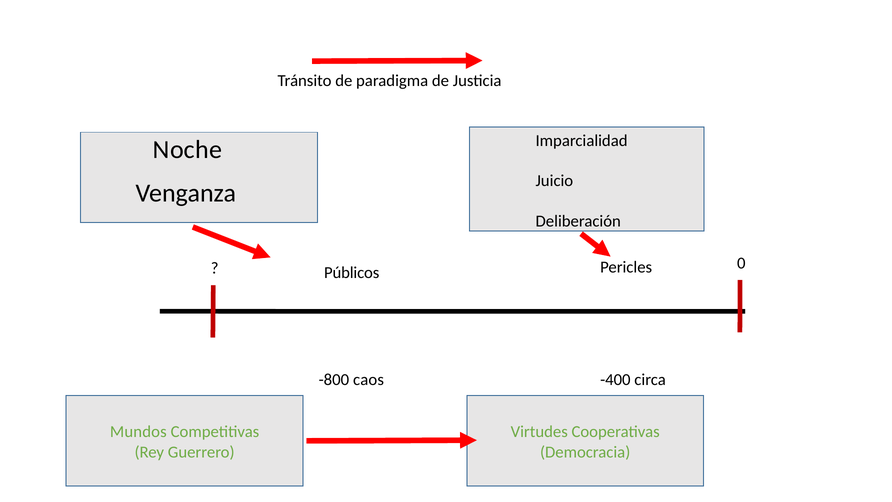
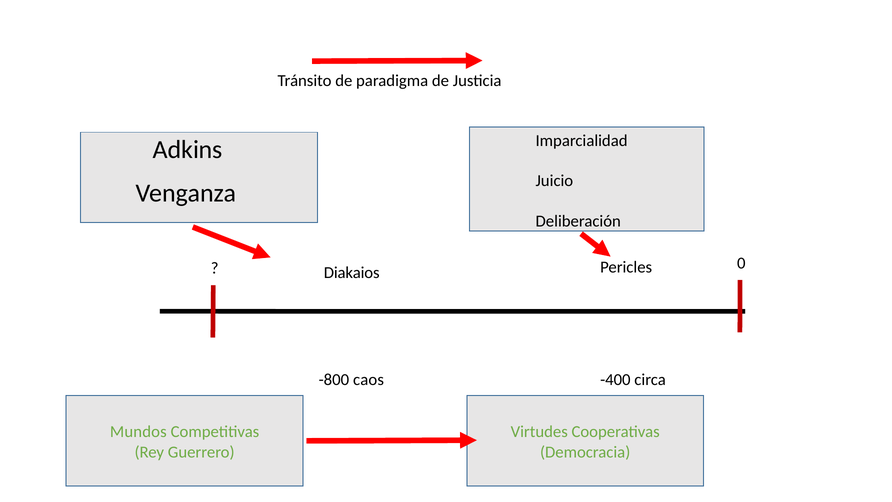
Noche: Noche -> Adkins (188, 150)
Públicos: Públicos -> Diakaios (352, 273)
